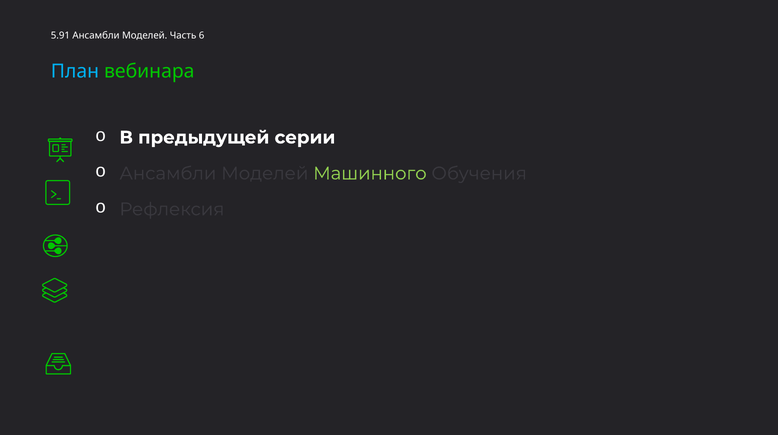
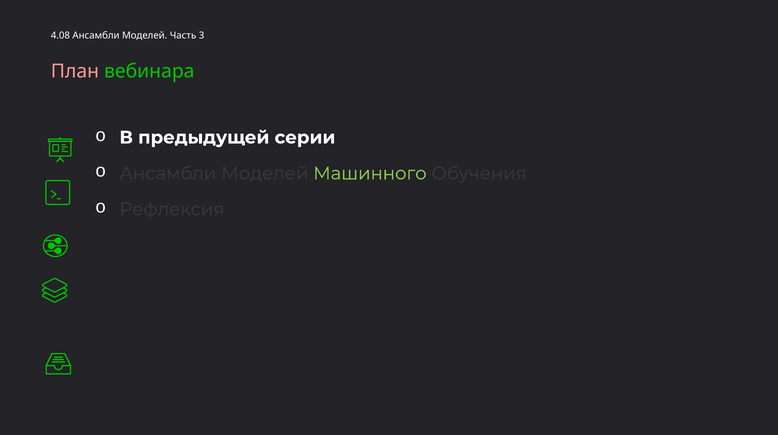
5.91: 5.91 -> 4.08 (60, 36)
6: 6 -> 3 (202, 36)
План colour: light blue -> pink (75, 72)
